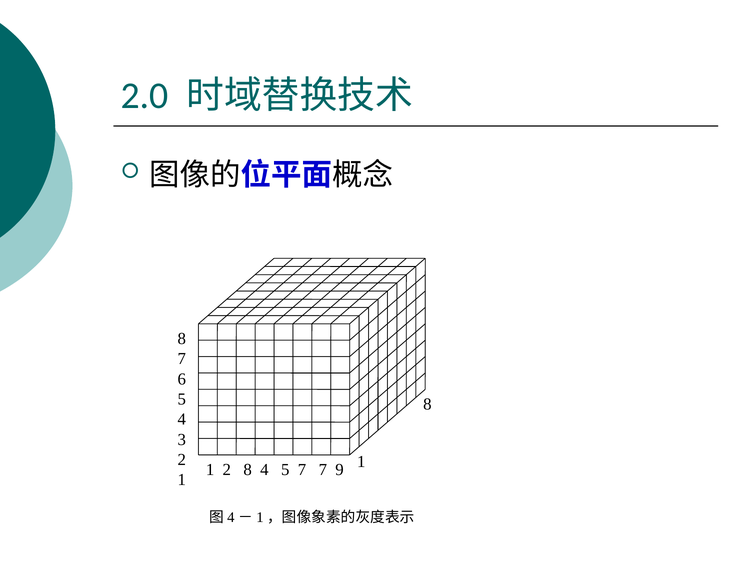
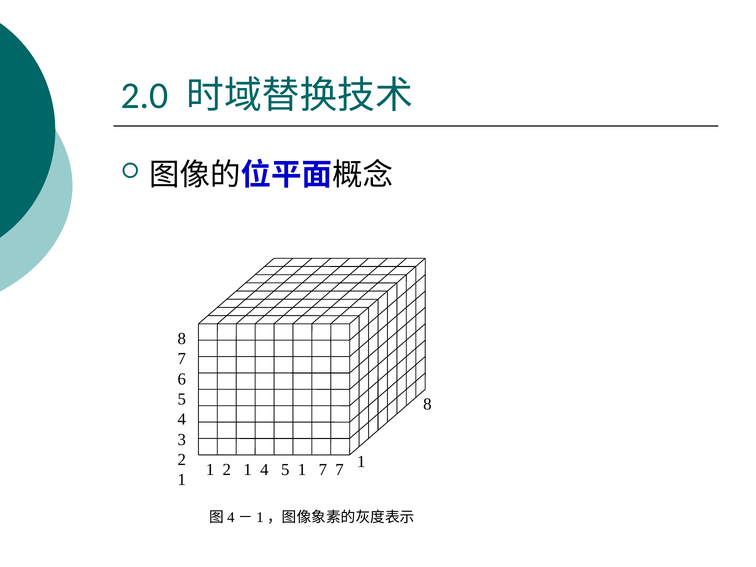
1 2 8: 8 -> 1 (248, 470)
5 7: 7 -> 1 (302, 470)
7 9: 9 -> 7 (340, 470)
